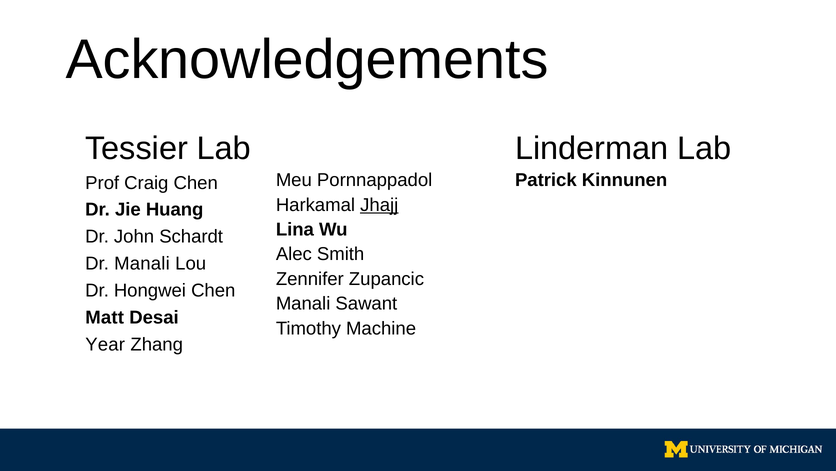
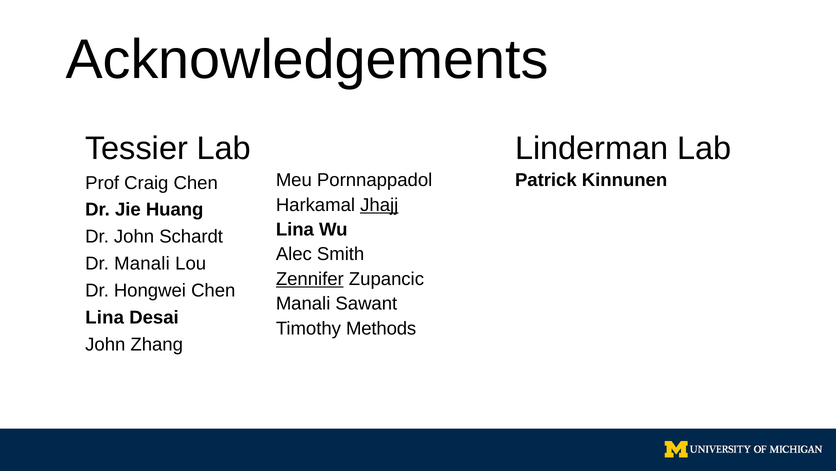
Zennifer underline: none -> present (310, 279)
Matt: Matt -> Lina (105, 317)
Machine: Machine -> Methods (381, 328)
Year: Year -> John (105, 344)
